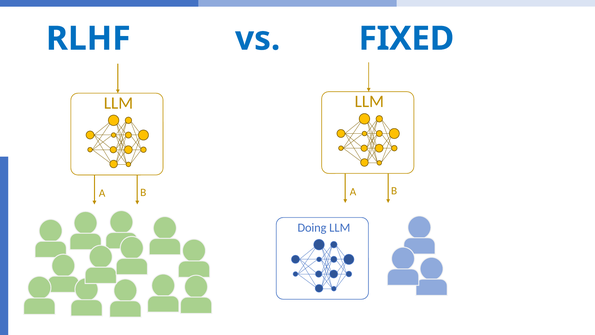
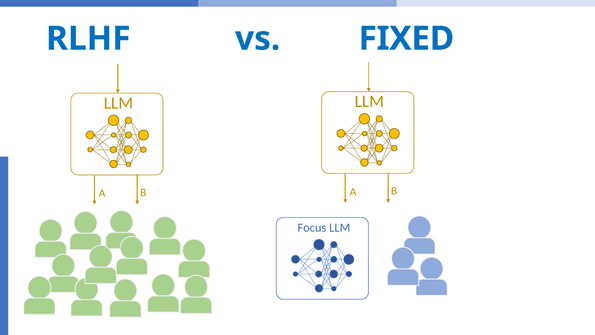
Doing: Doing -> Focus (312, 228)
